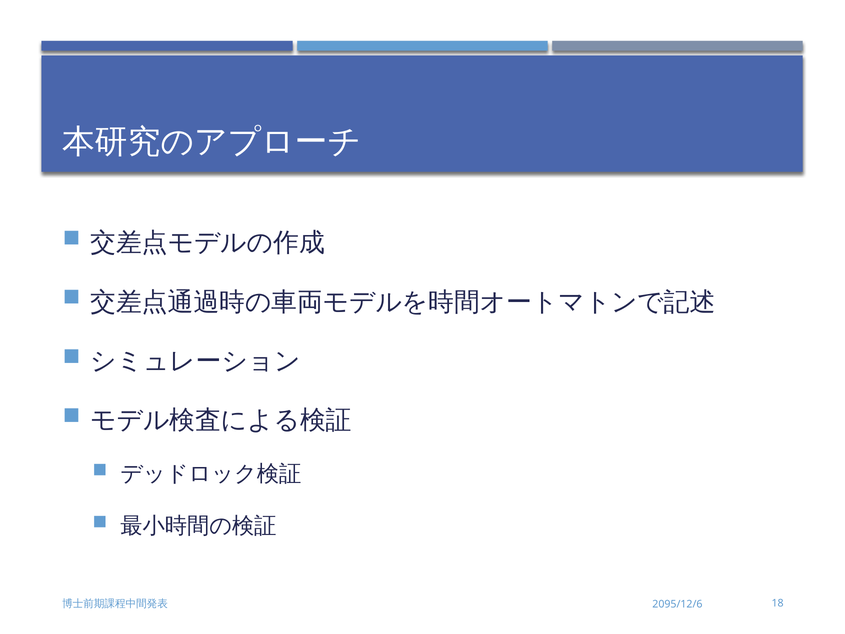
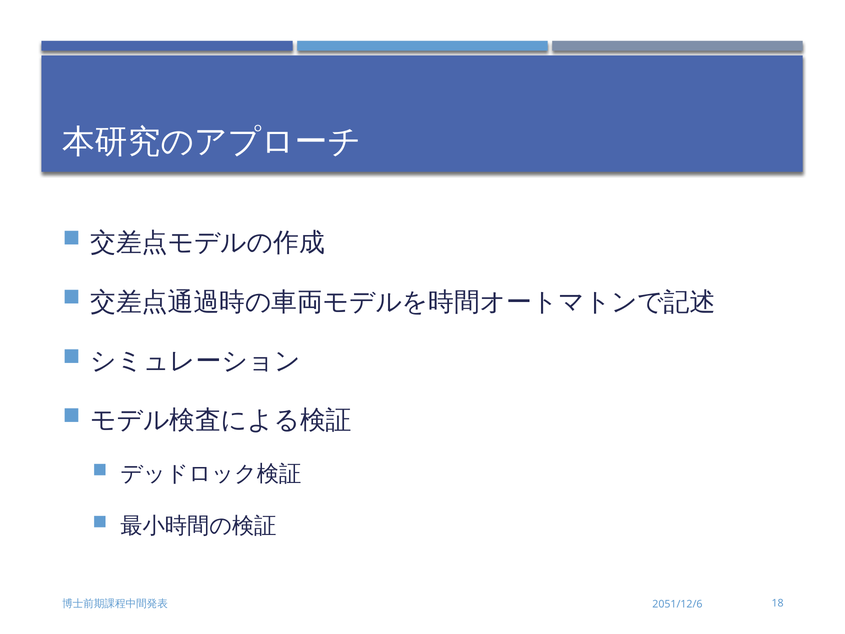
2095/12/6: 2095/12/6 -> 2051/12/6 (677, 604)
